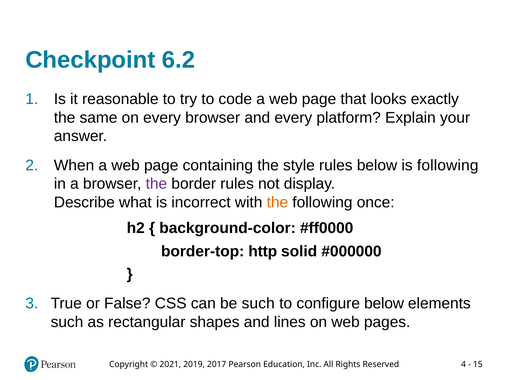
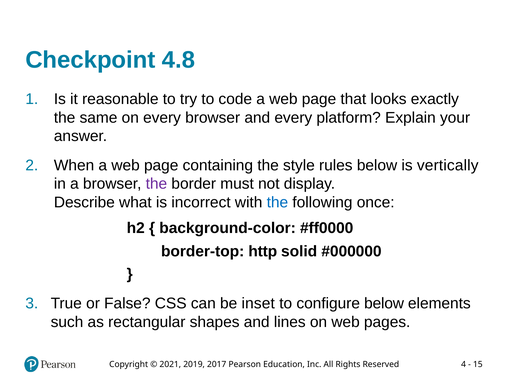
6.2: 6.2 -> 4.8 (179, 60)
is following: following -> vertically (448, 165)
border rules: rules -> must (237, 184)
the colour: orange -> blue (277, 203)
be such: such -> inset (258, 304)
